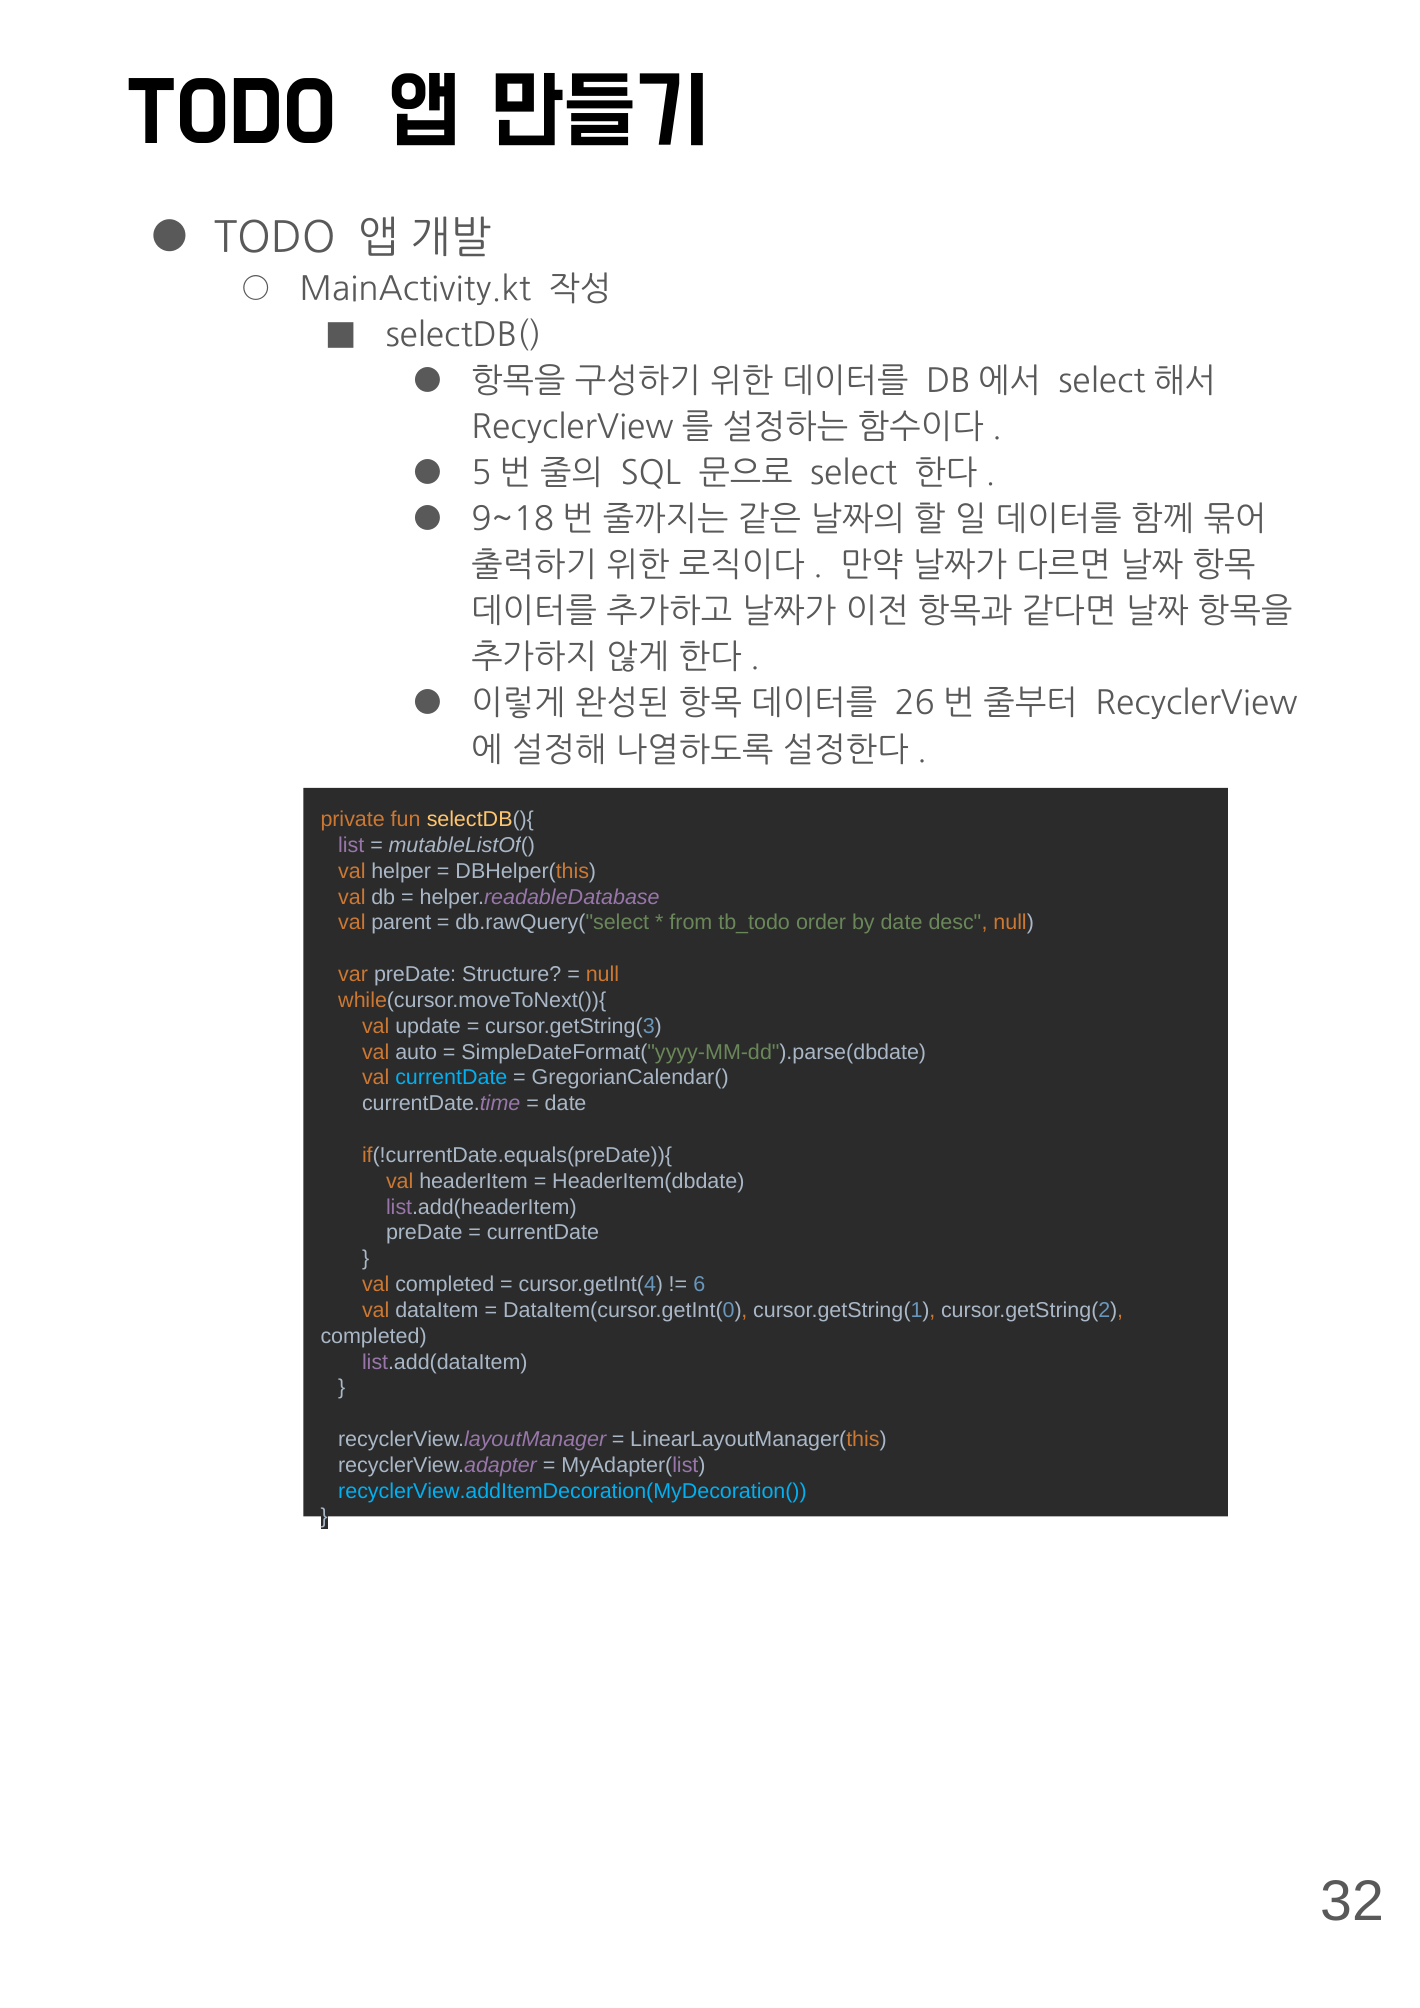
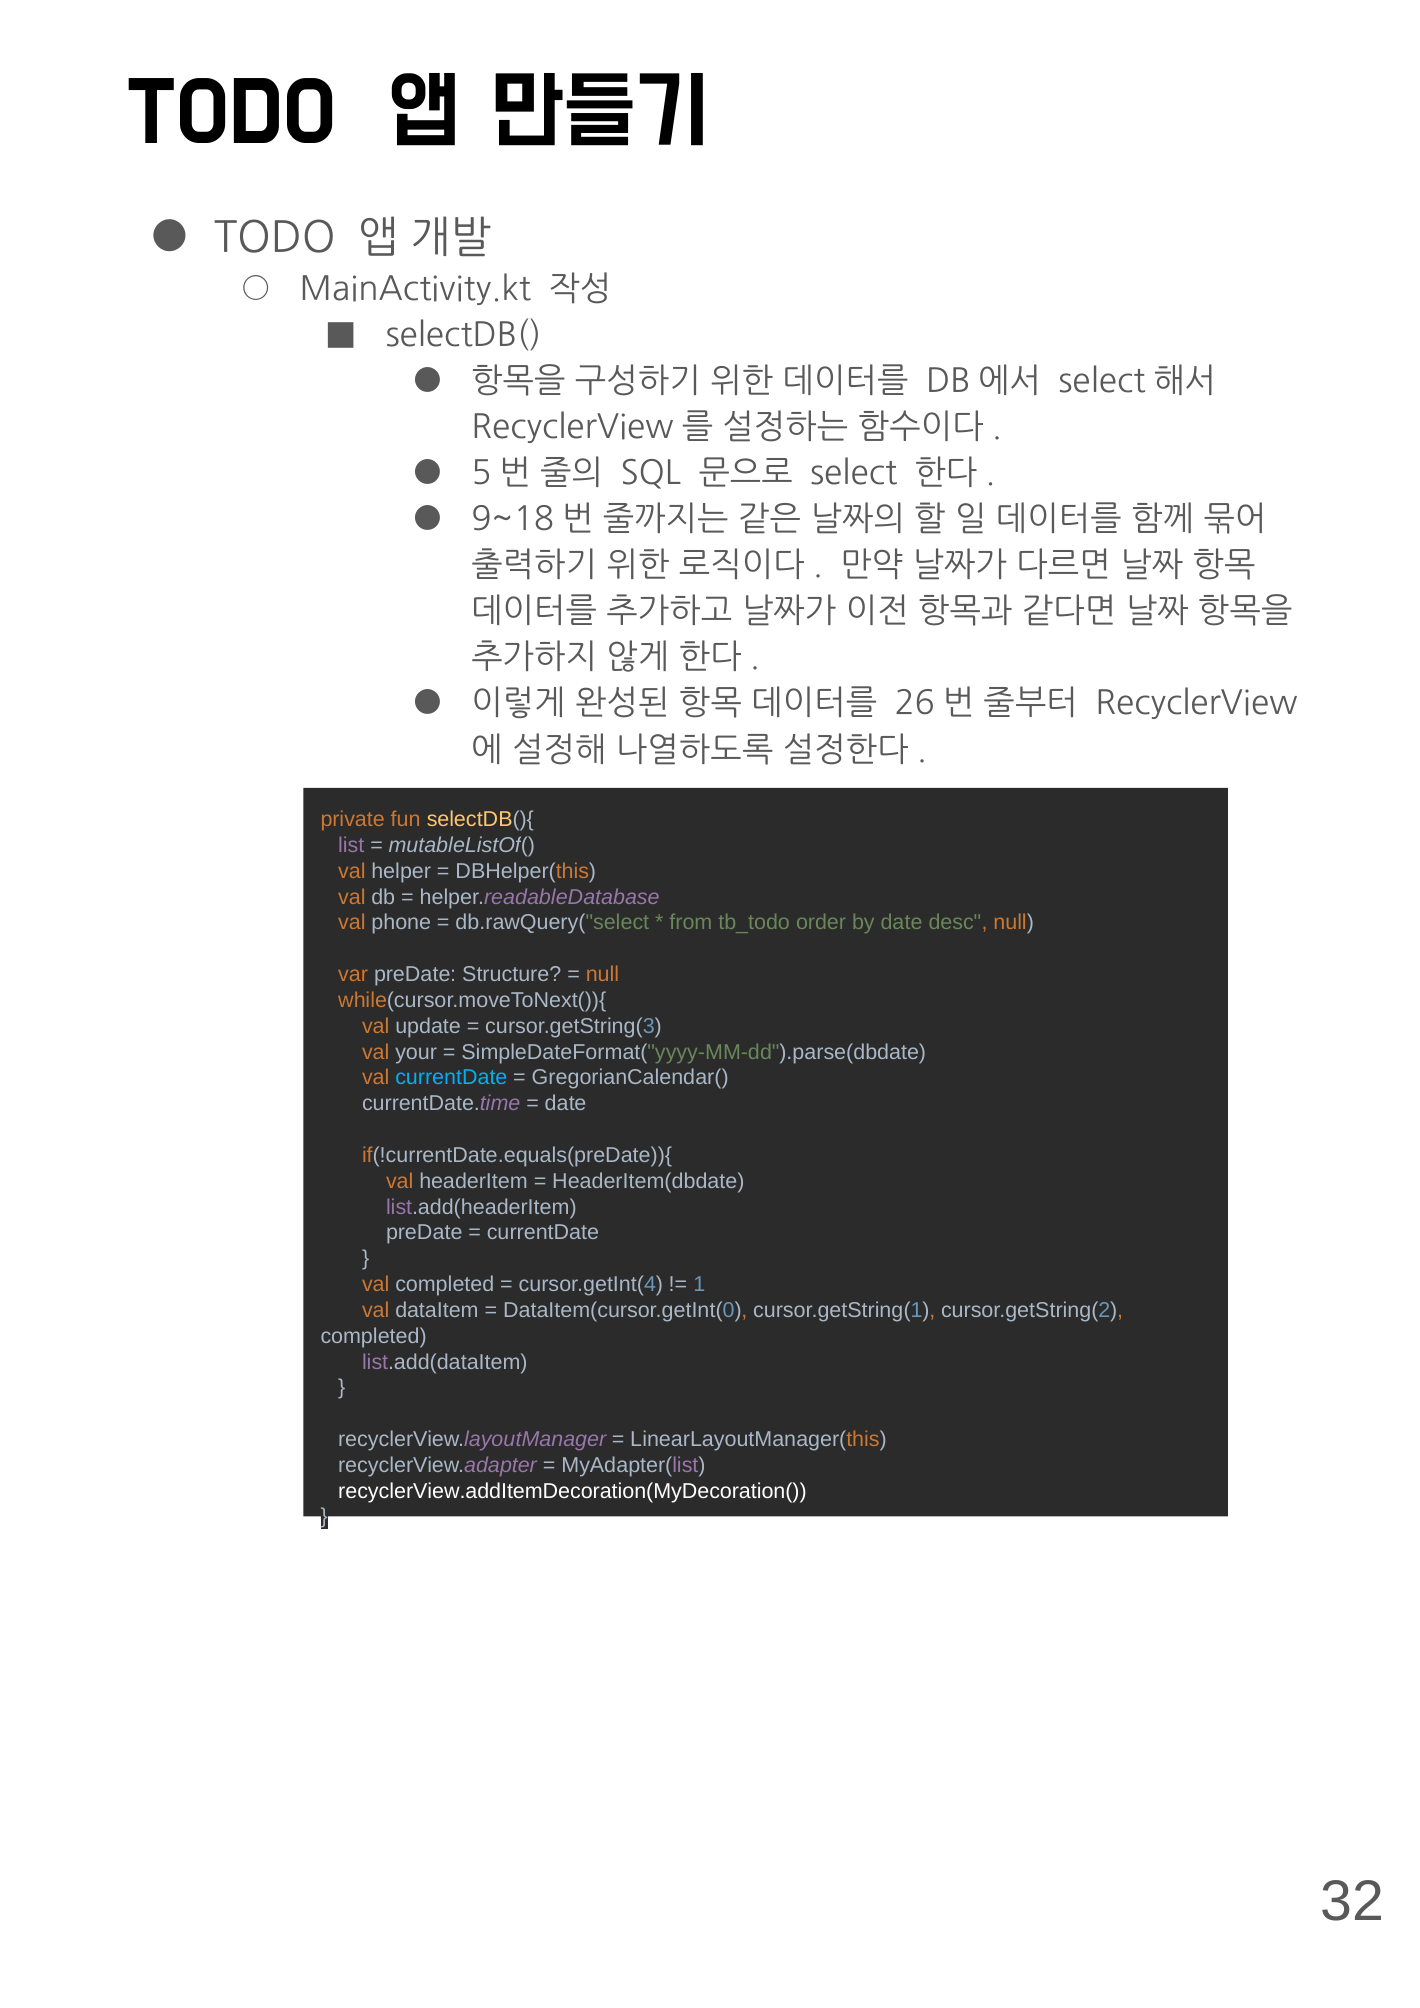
parent: parent -> phone (401, 923)
auto: auto -> your (416, 1052)
6: 6 -> 1 (699, 1285)
recyclerView.addItemDecoration(MyDecoration( colour: light blue -> white (572, 1491)
